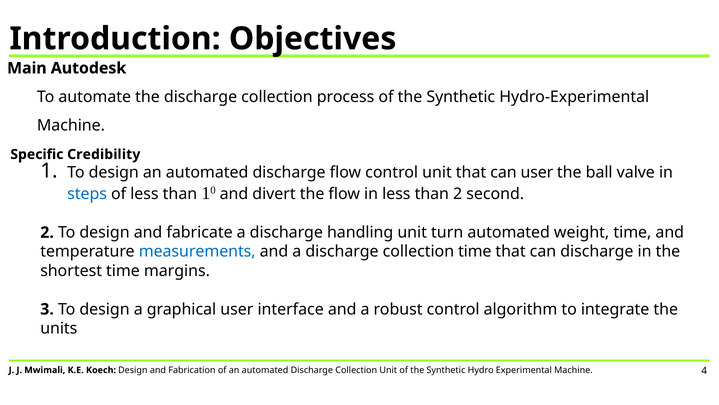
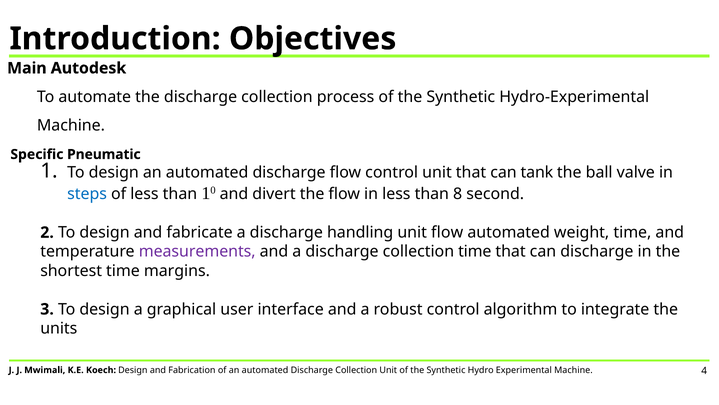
Credibility: Credibility -> Pneumatic (104, 154)
can user: user -> tank (537, 172)
than 2: 2 -> 8 (458, 193)
unit turn: turn -> flow (447, 232)
measurements colour: blue -> purple (197, 251)
